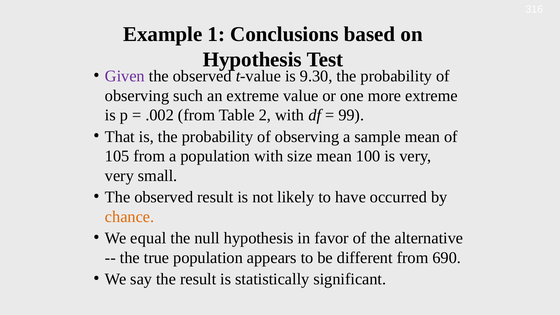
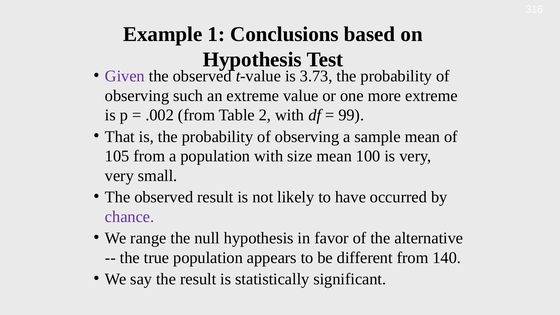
9.30: 9.30 -> 3.73 (316, 76)
chance colour: orange -> purple (130, 217)
equal: equal -> range (148, 238)
690: 690 -> 140 (447, 258)
